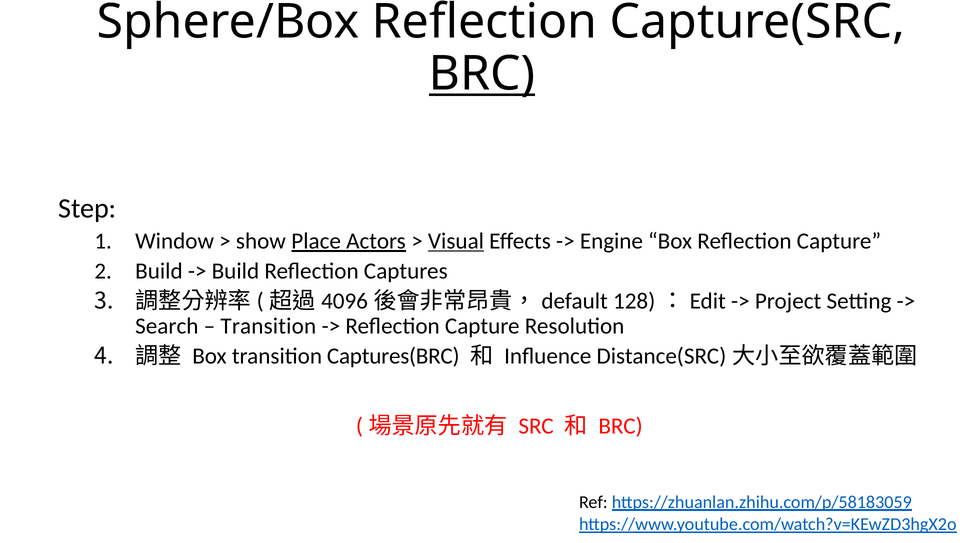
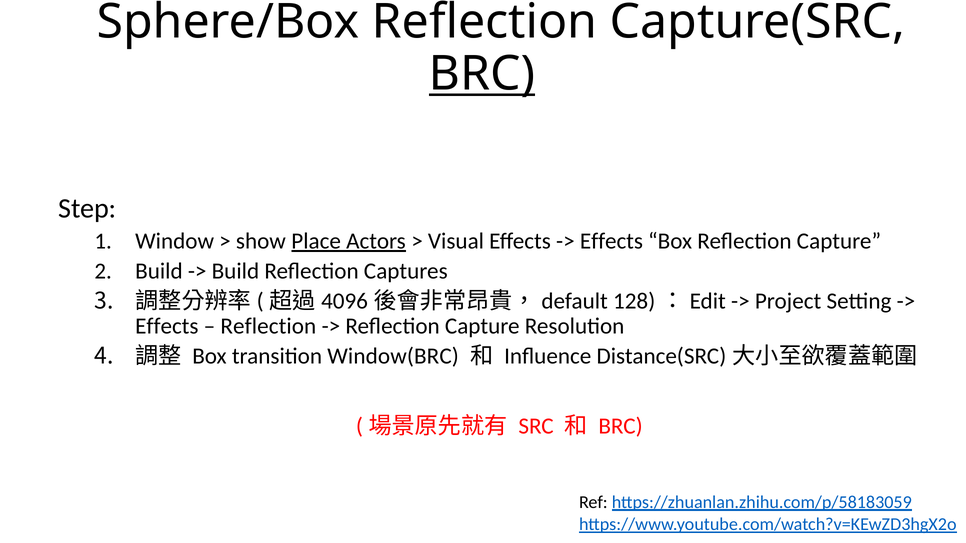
Visual underline: present -> none (456, 241)
Engine: Engine -> Effects (611, 241)
Search: Search -> Effects (167, 326)
Transition: Transition -> Reflection (268, 326)
Captures(BRC: Captures(BRC -> Window(BRC (393, 356)
